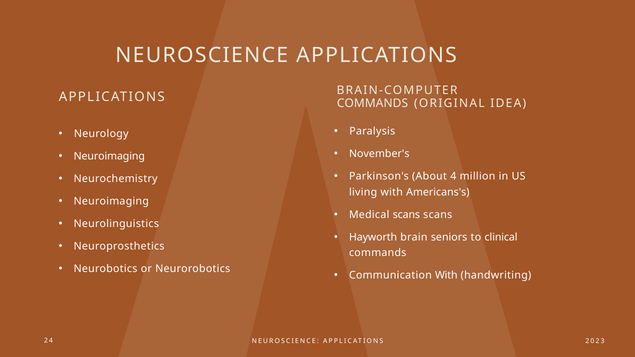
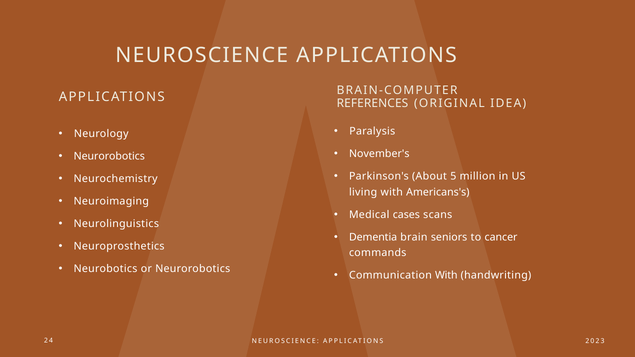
COMMANDS: COMMANDS -> REFERENCES (372, 103)
Neuroimaging: Neuroimaging -> Neurorobotics (109, 156)
4: 4 -> 5 (453, 176)
Medical scans: scans -> cases (406, 215)
Hayworth: Hayworth -> Dementia (373, 237)
clinical: clinical -> cancer (501, 237)
